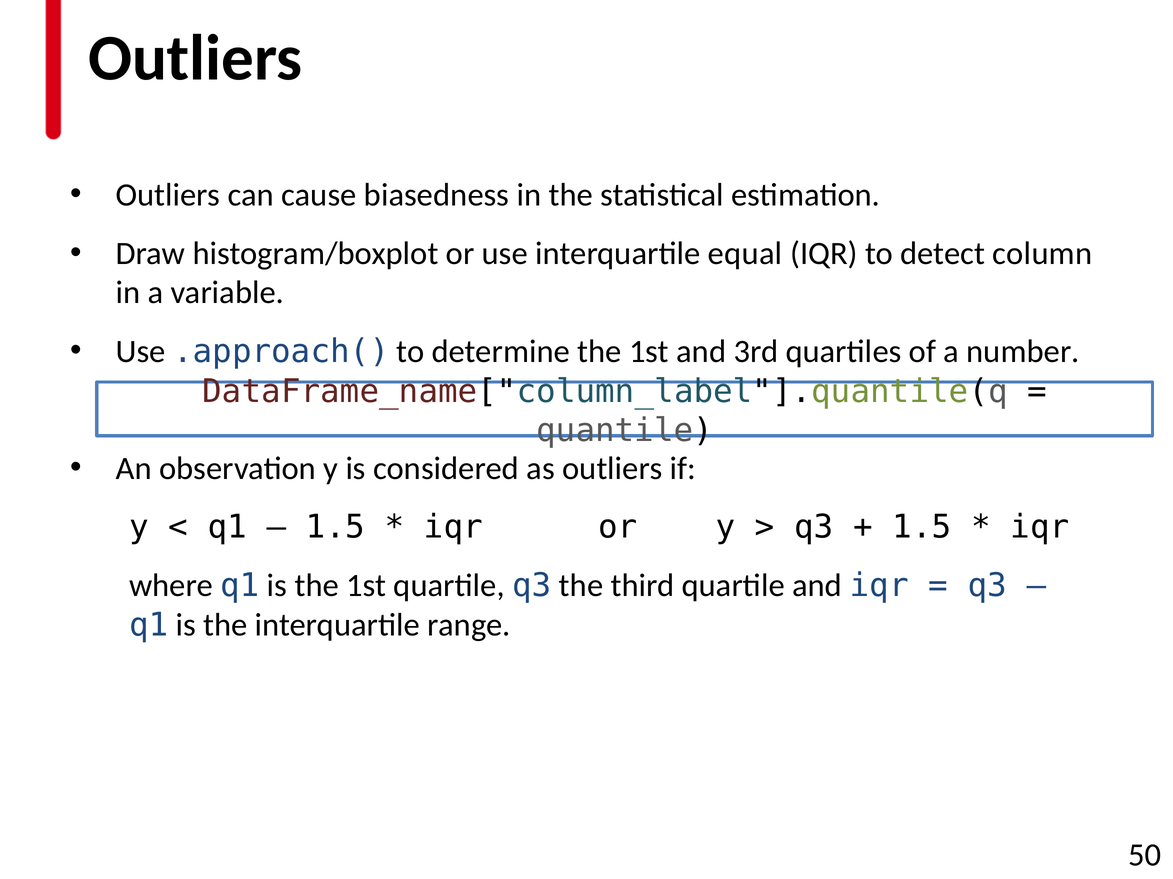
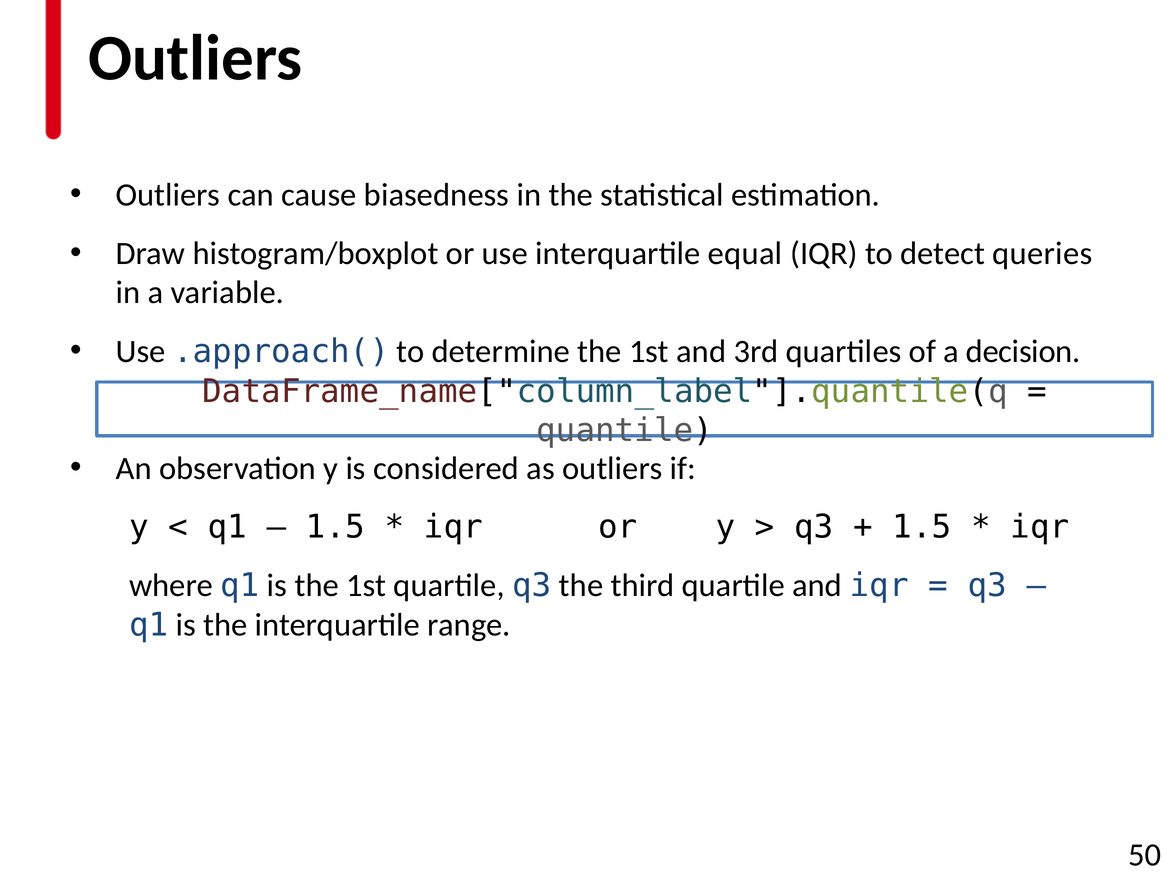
column: column -> queries (1042, 254)
number: number -> decision (1023, 352)
